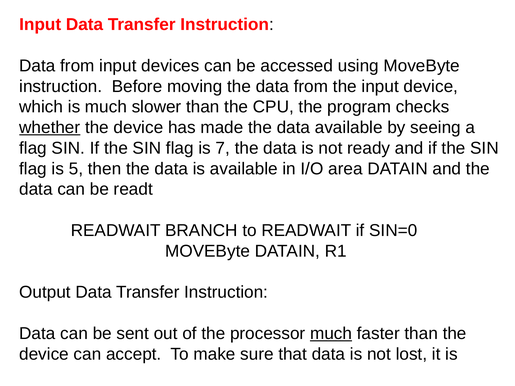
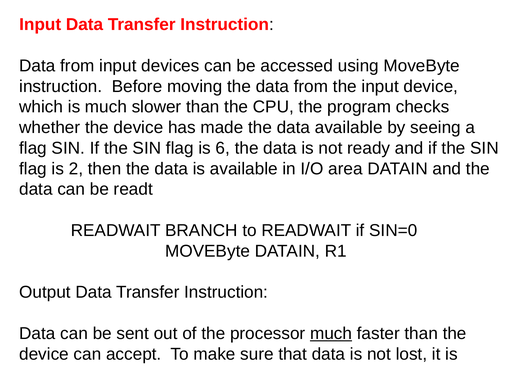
whether underline: present -> none (50, 128)
7: 7 -> 6 (223, 148)
5: 5 -> 2 (76, 169)
